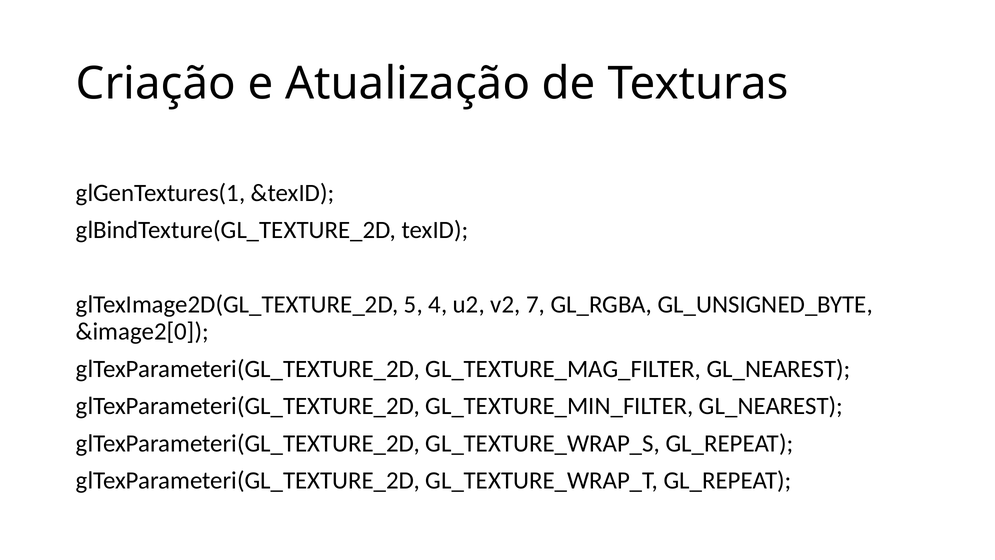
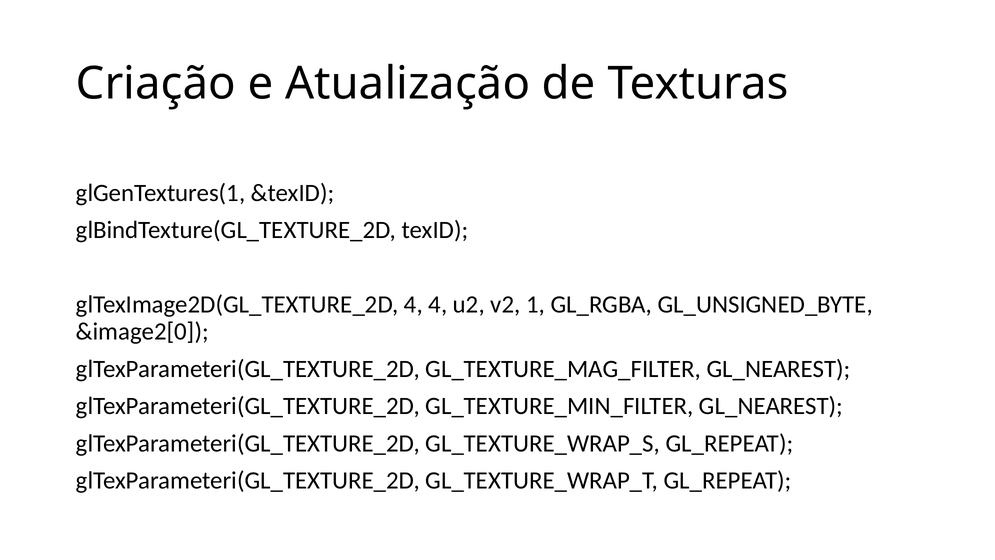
glTexImage2D(GL_TEXTURE_2D 5: 5 -> 4 (413, 305)
7: 7 -> 1 (535, 305)
